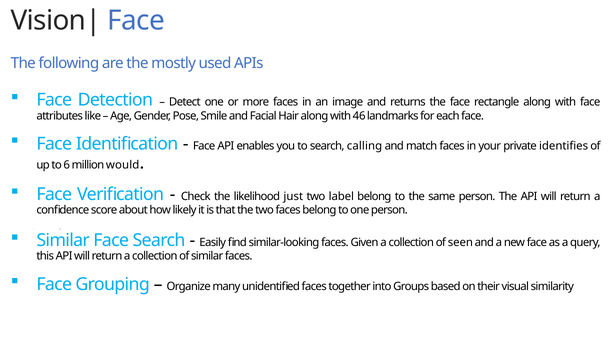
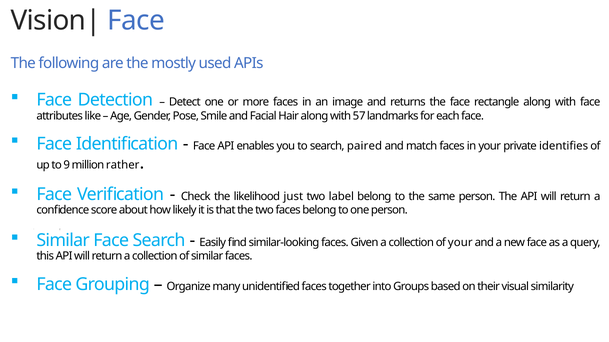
46: 46 -> 57 (359, 116)
calling: calling -> paired (365, 146)
6: 6 -> 9 (67, 165)
would: would -> rather (123, 165)
of seen: seen -> your (460, 243)
